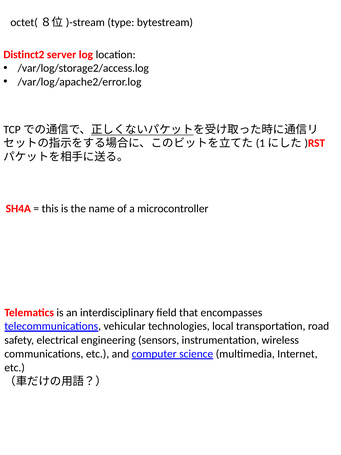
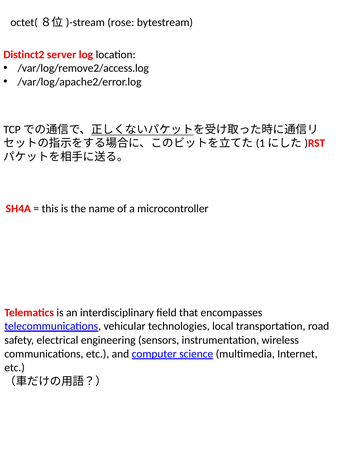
type: type -> rose (121, 22)
/var/log/storage2/access.log: /var/log/storage2/access.log -> /var/log/remove2/access.log (83, 68)
